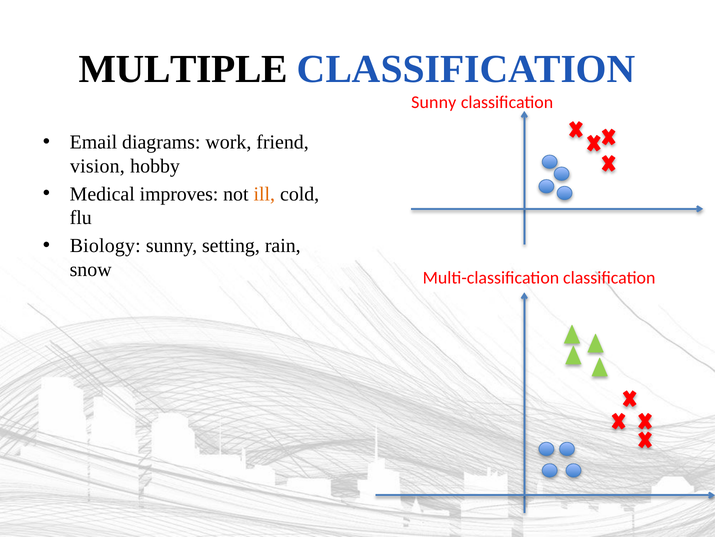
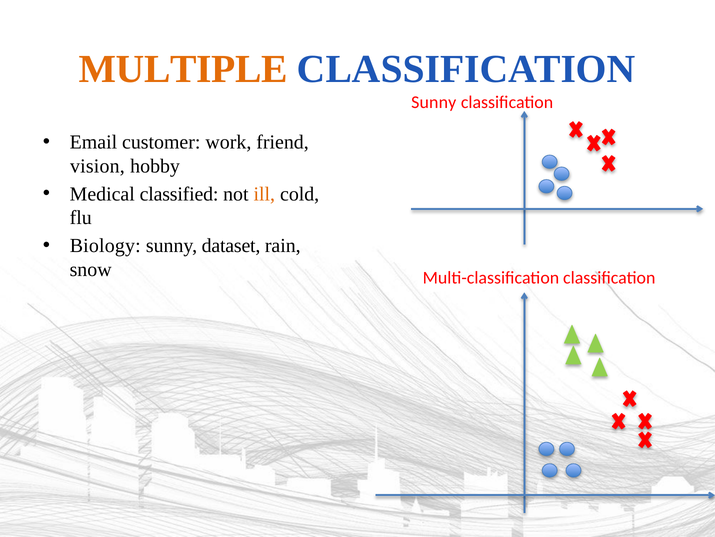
MULTIPLE colour: black -> orange (183, 69)
diagrams: diagrams -> customer (161, 142)
improves: improves -> classified (179, 194)
setting: setting -> dataset (231, 245)
